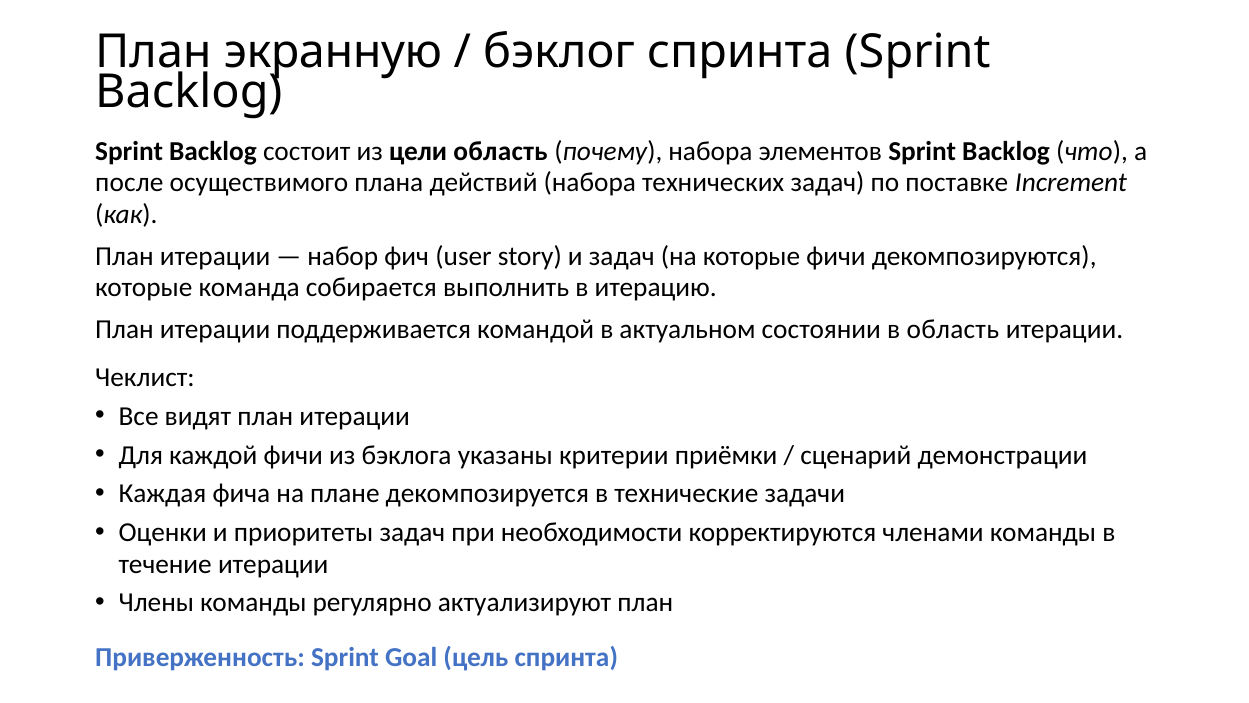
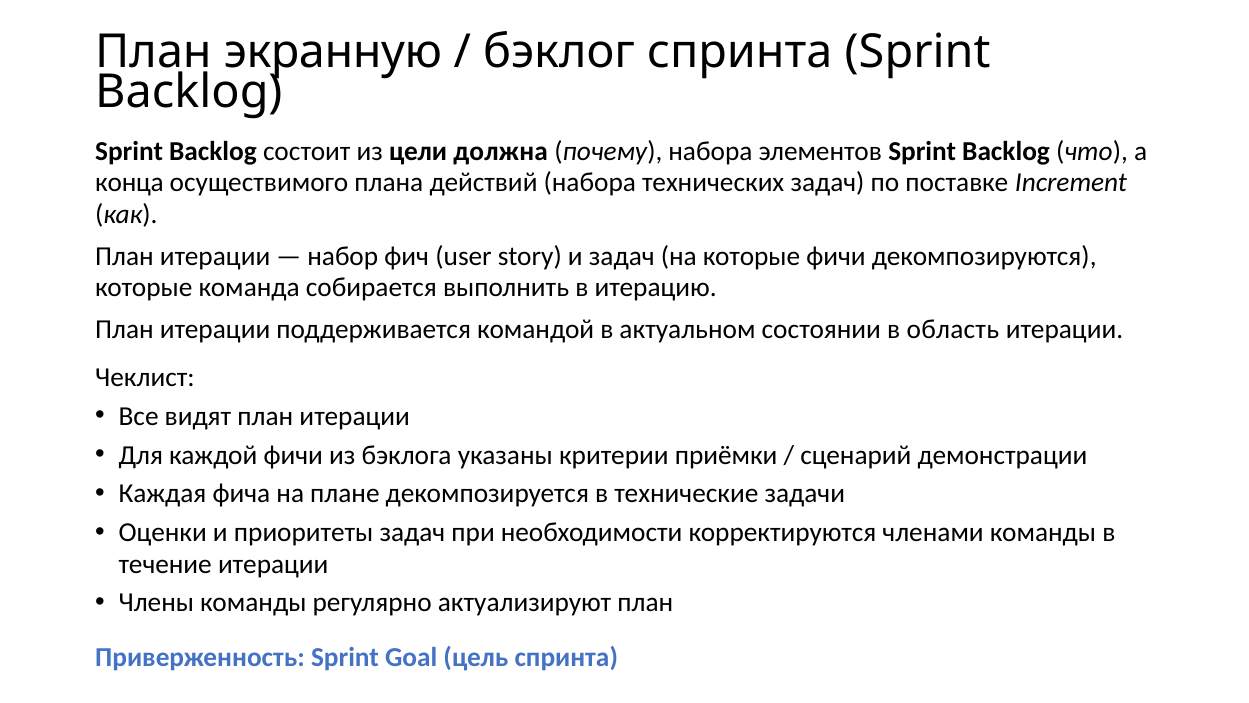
цели область: область -> должна (501, 151)
после: после -> конца (130, 183)
